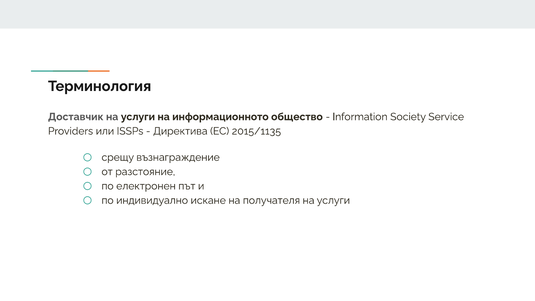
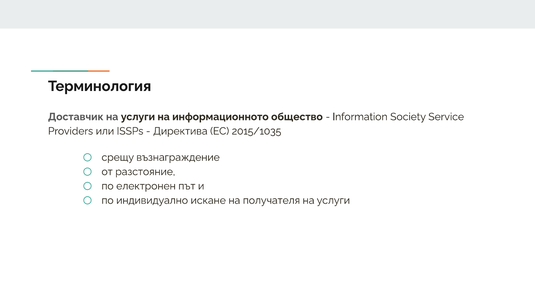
2015/1135: 2015/1135 -> 2015/1035 (257, 131)
